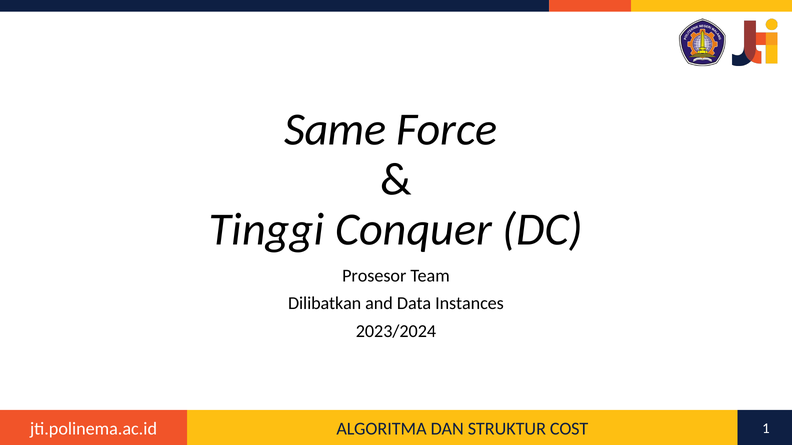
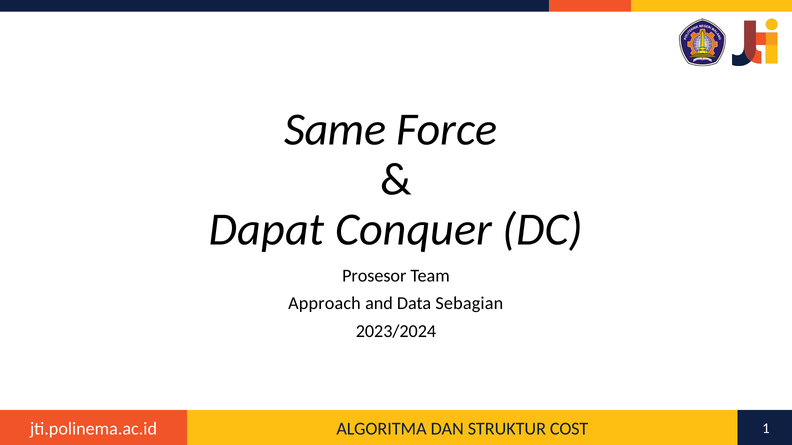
Tinggi: Tinggi -> Dapat (267, 230)
Dilibatkan: Dilibatkan -> Approach (324, 304)
Instances: Instances -> Sebagian (469, 304)
